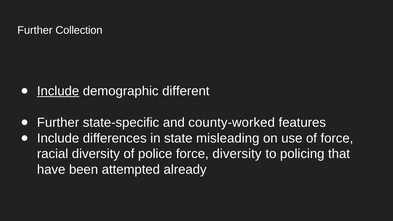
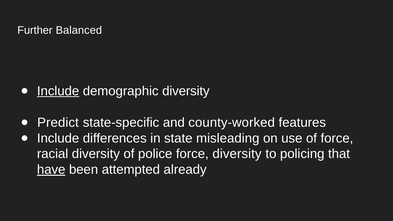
Collection: Collection -> Balanced (79, 30)
demographic different: different -> diversity (186, 91)
Further: Further -> Predict (58, 123)
have underline: none -> present (51, 170)
